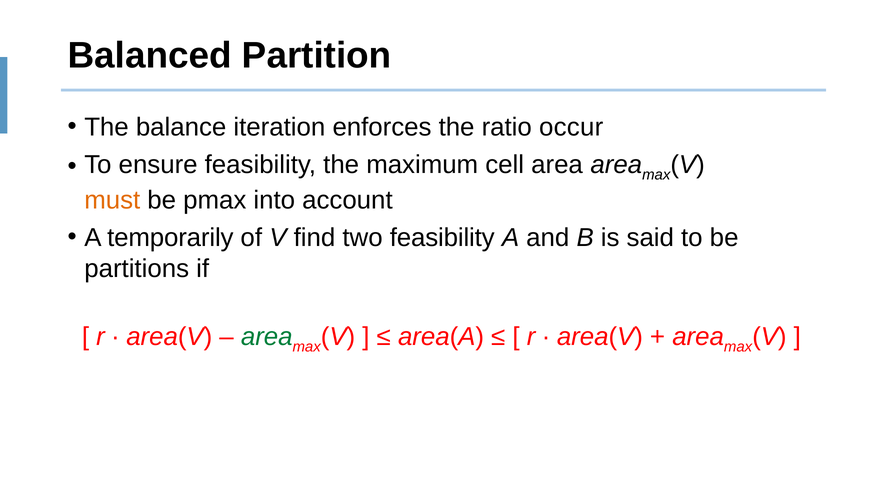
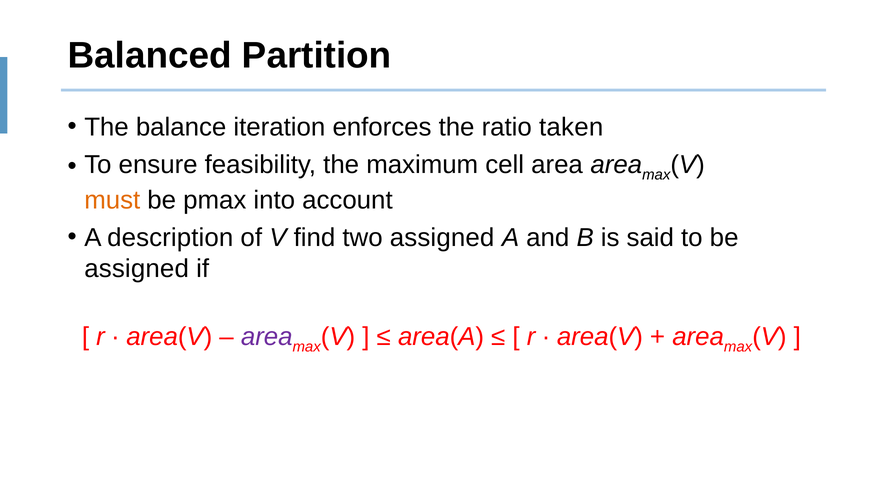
occur: occur -> taken (571, 127)
temporarily: temporarily -> description (170, 237)
two feasibility: feasibility -> assigned (442, 237)
partitions: partitions -> assigned (137, 268)
area colour: green -> purple (267, 337)
